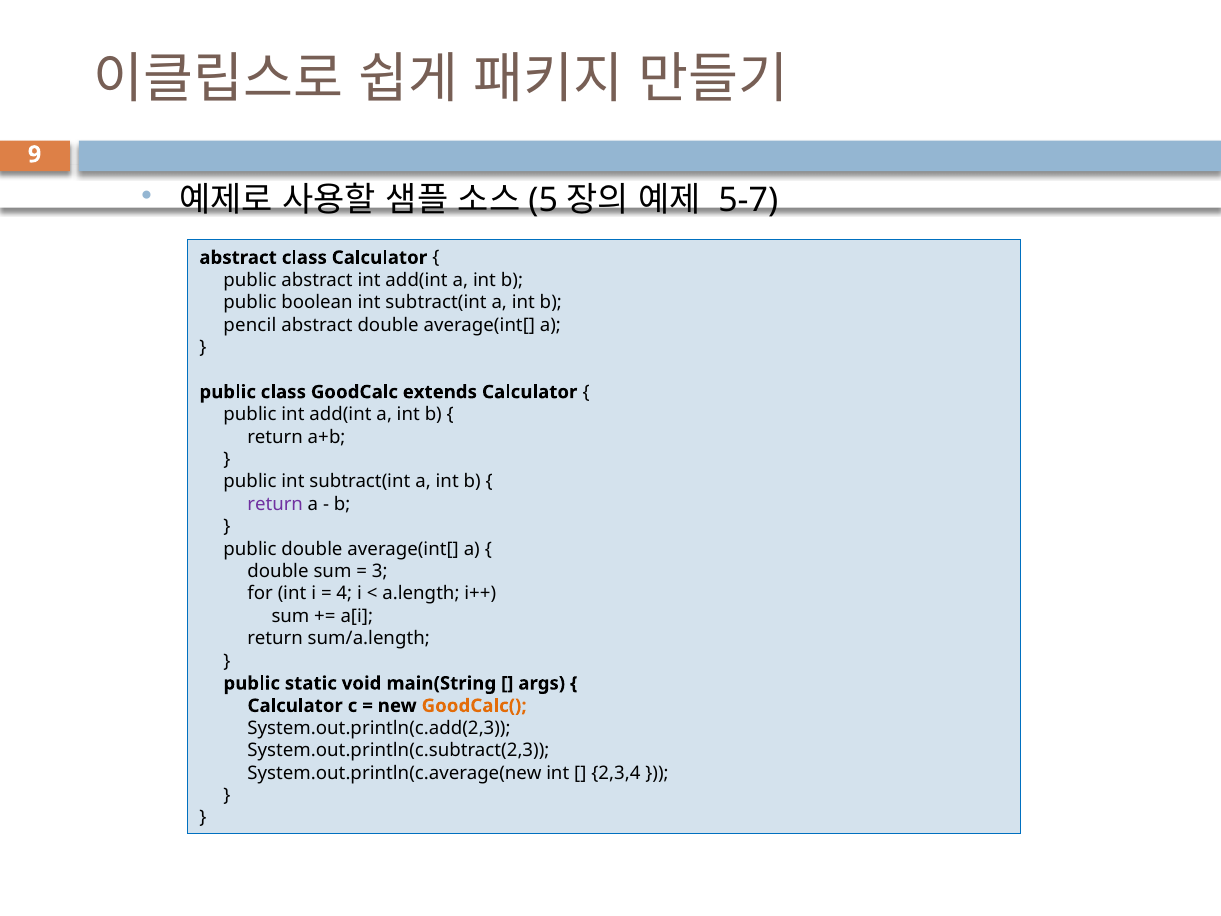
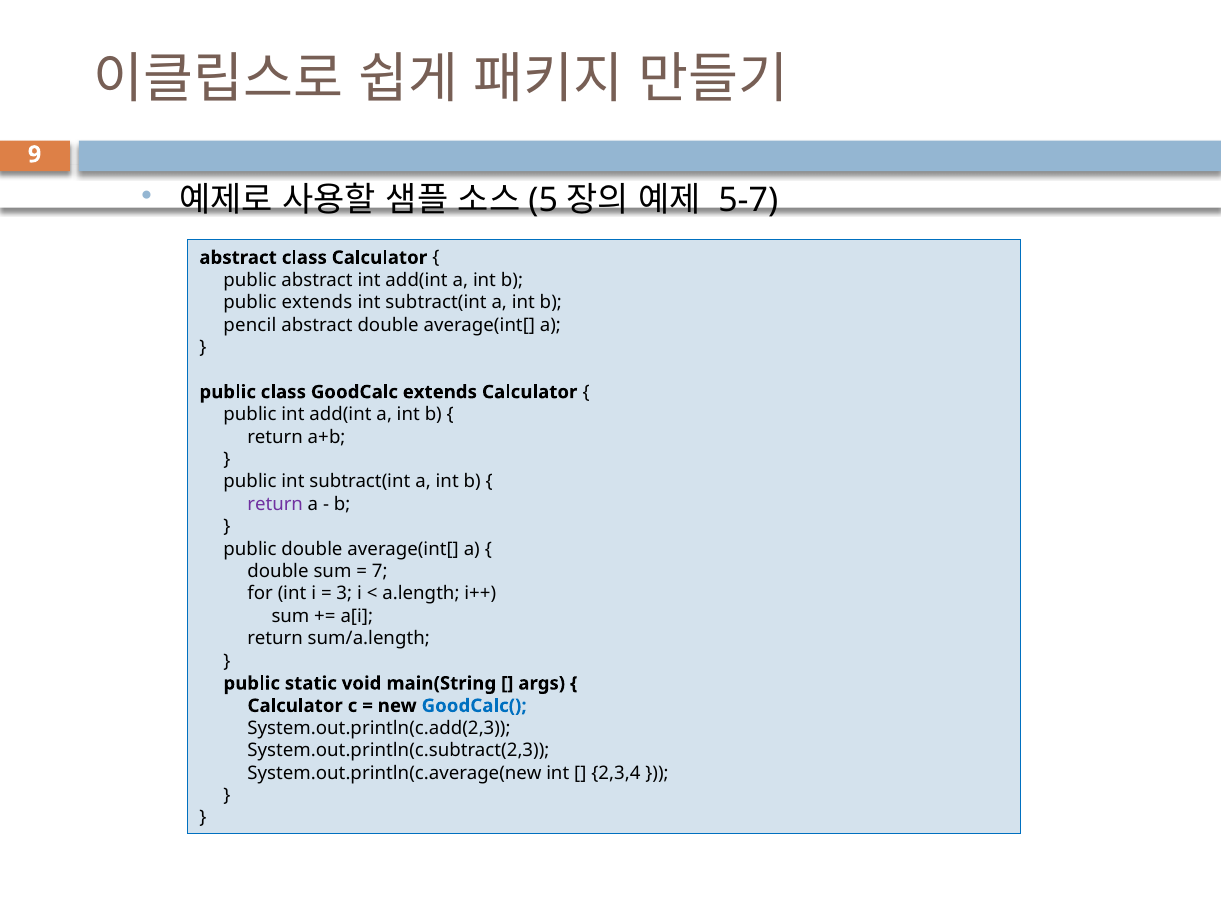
public boolean: boolean -> extends (317, 302)
3: 3 -> 7 (380, 571)
4: 4 -> 3 (344, 594)
GoodCalc( colour: orange -> blue (474, 706)
